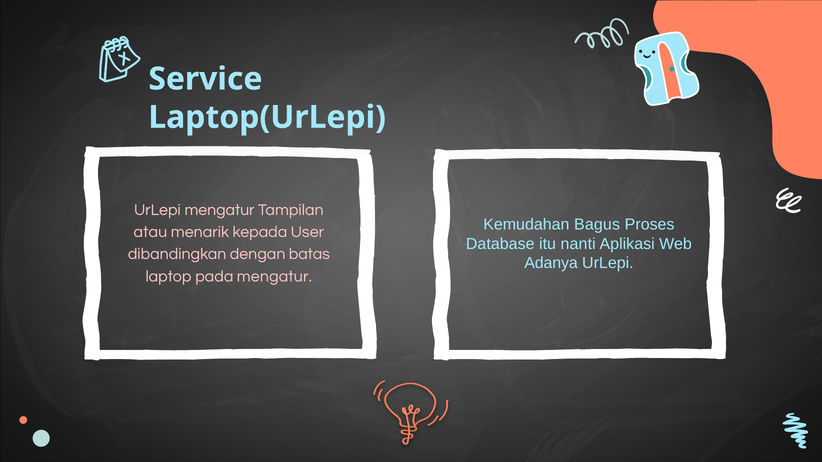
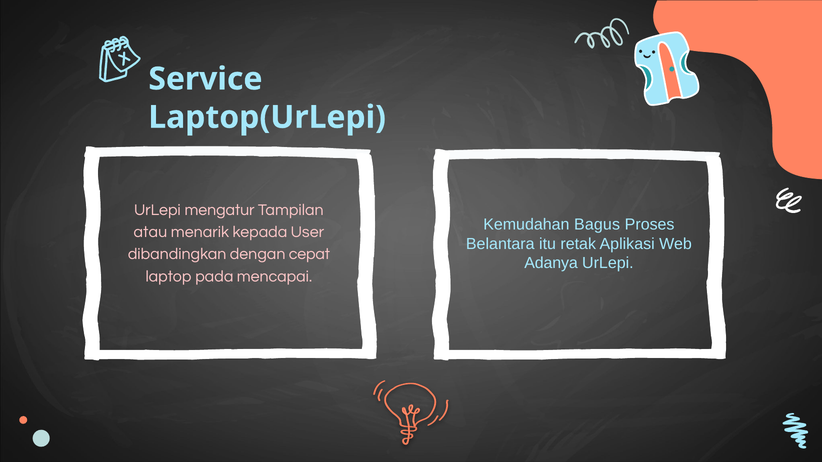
Database: Database -> Belantara (500, 244)
nanti: nanti -> retak (578, 244)
batas: batas -> cepat (309, 254)
pada mengatur: mengatur -> mencapai (274, 276)
